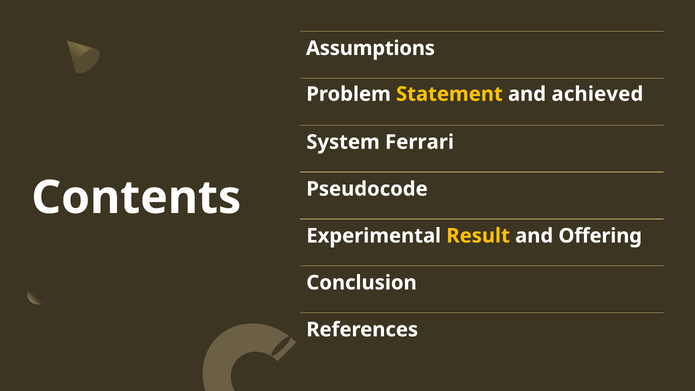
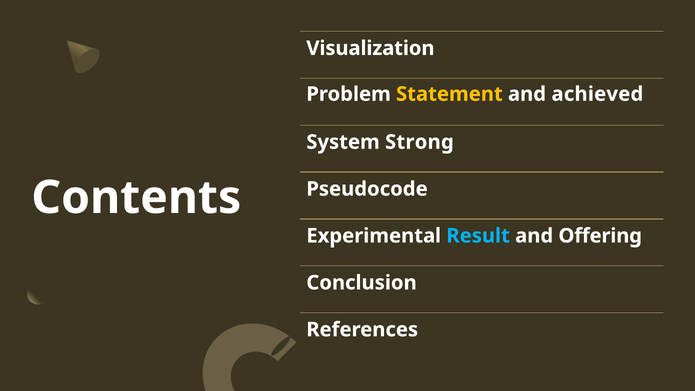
Assumptions: Assumptions -> Visualization (370, 48)
Ferrari: Ferrari -> Strong (419, 142)
Result colour: yellow -> light blue (478, 236)
